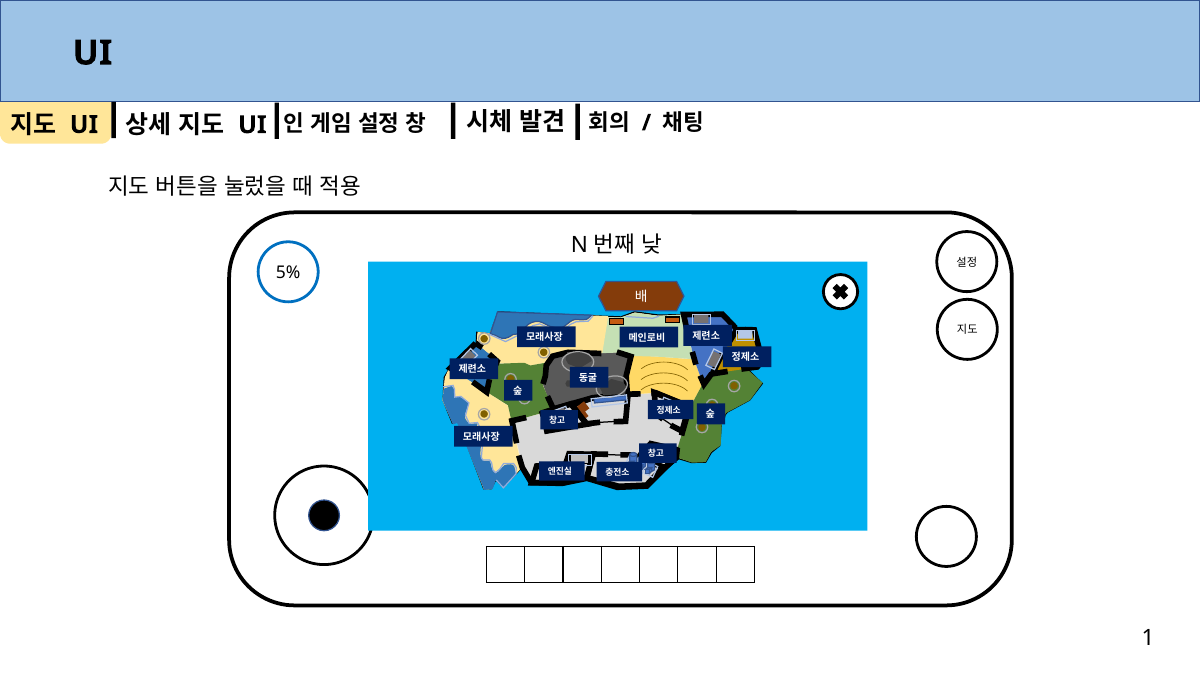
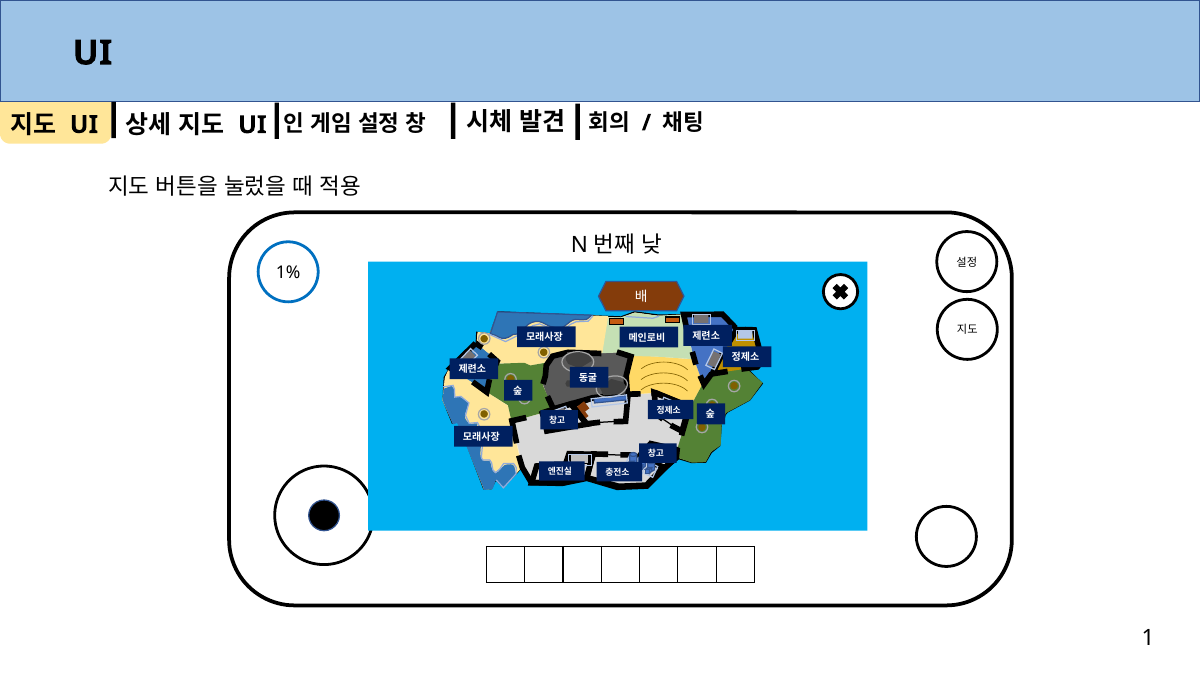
5%: 5% -> 1% (288, 273)
